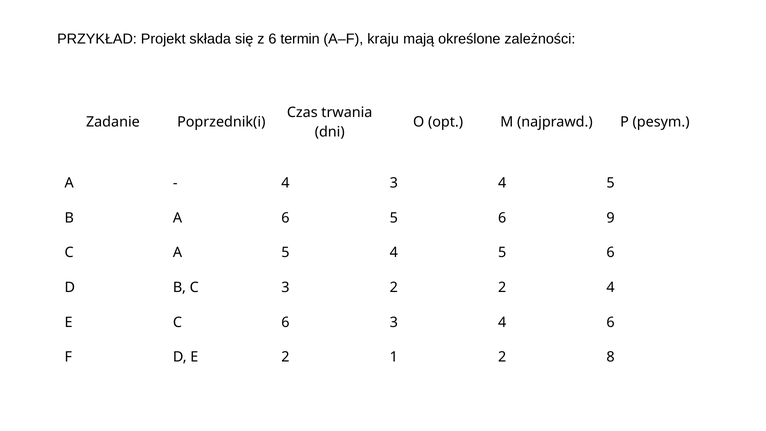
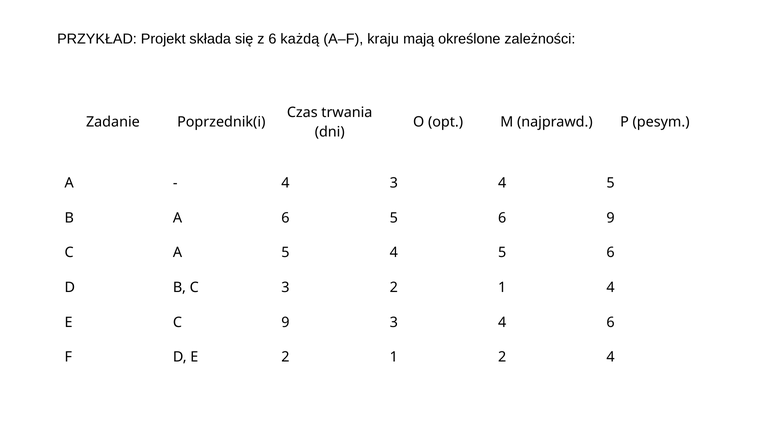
termin: termin -> każdą (300, 39)
3 2 2: 2 -> 1 (502, 287)
C 6: 6 -> 9 (285, 322)
2 8: 8 -> 4 (611, 357)
